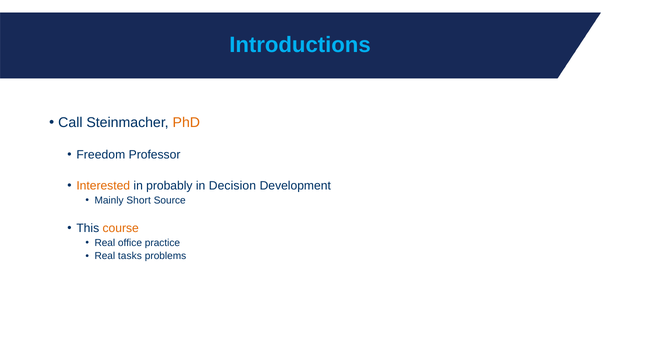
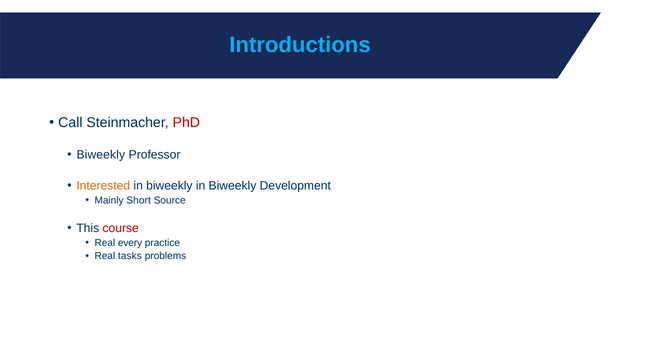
PhD colour: orange -> red (186, 122)
Freedom: Freedom -> Biweekly (101, 155)
probably: probably -> biweekly (169, 186)
Decision: Decision -> Biweekly (232, 186)
course colour: orange -> red (121, 228)
office: office -> every (130, 243)
